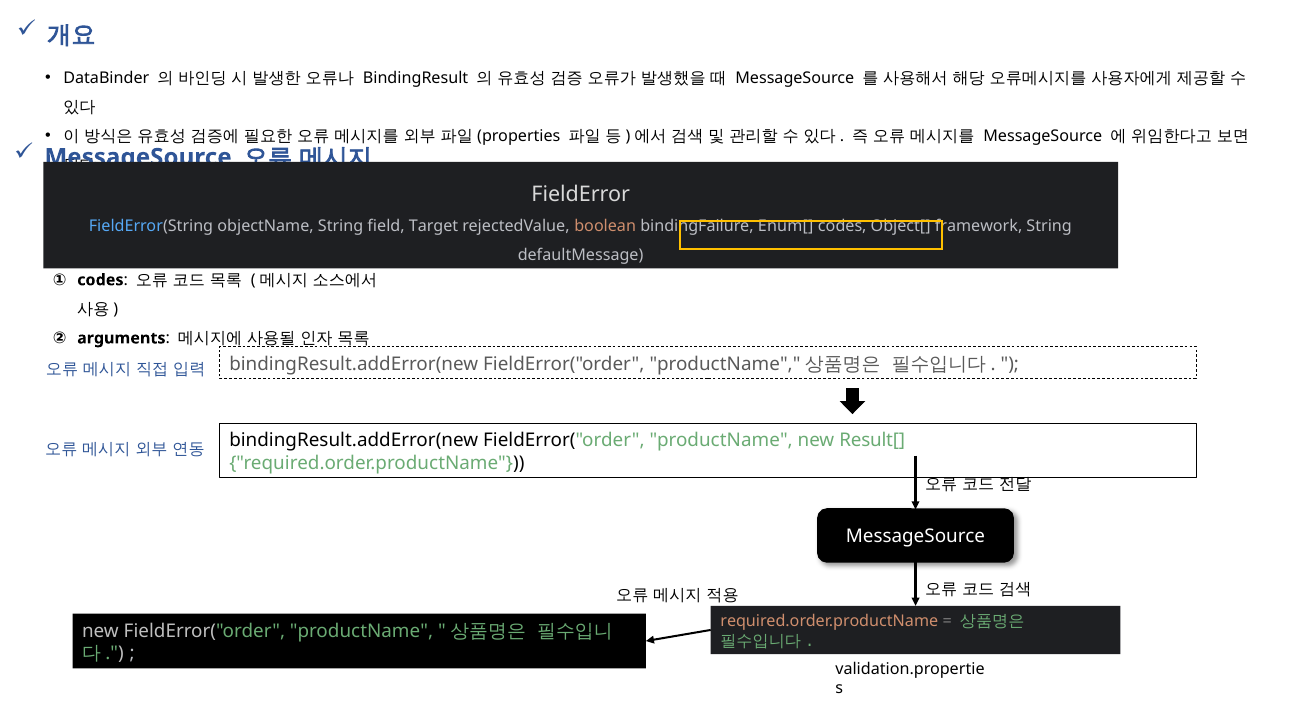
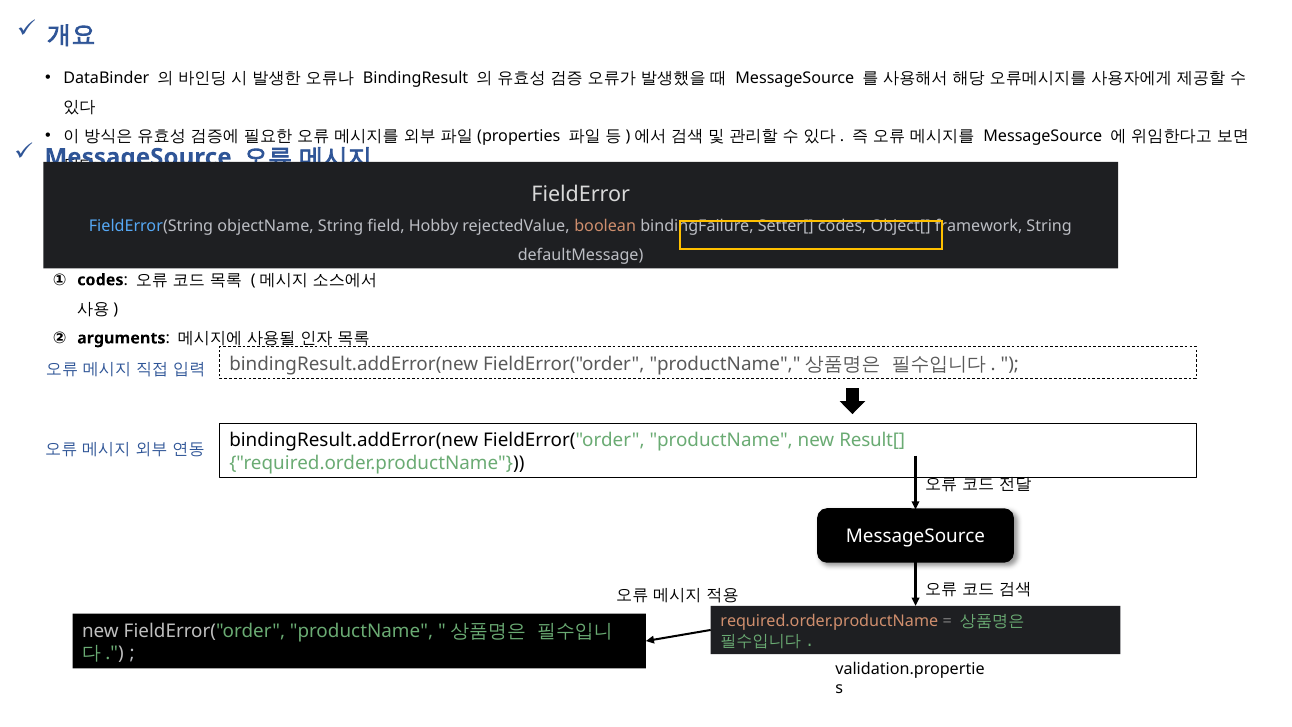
Target: Target -> Hobby (434, 226)
Enum[: Enum[ -> Setter[ (786, 226)
